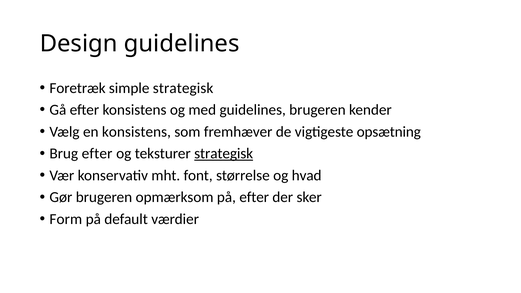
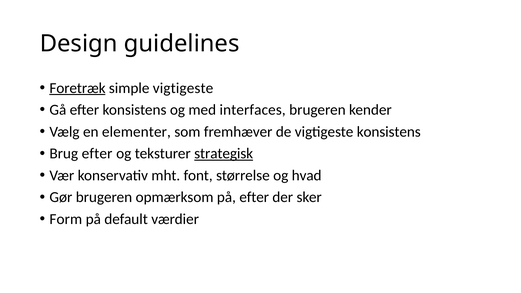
Foretræk underline: none -> present (78, 88)
simple strategisk: strategisk -> vigtigeste (183, 88)
med guidelines: guidelines -> interfaces (253, 110)
en konsistens: konsistens -> elementer (136, 132)
vigtigeste opsætning: opsætning -> konsistens (389, 132)
